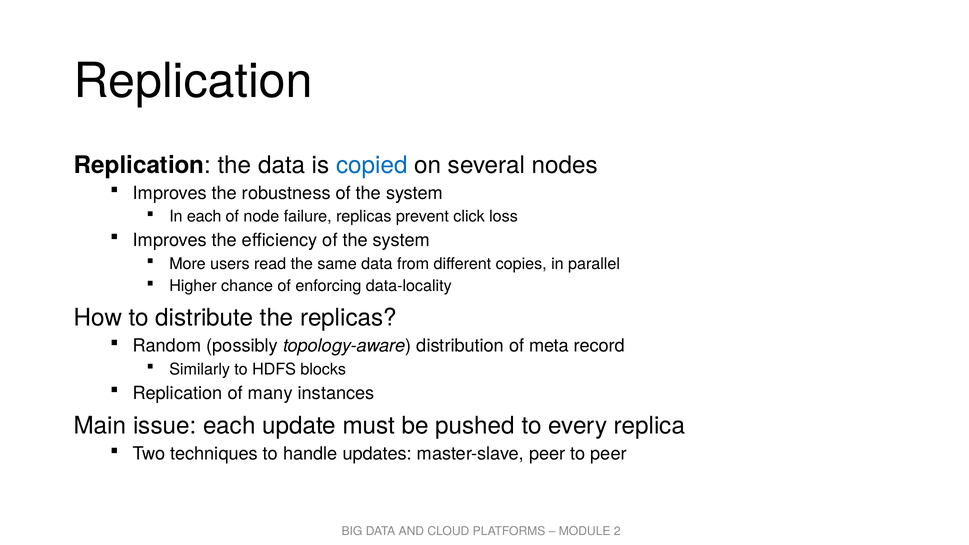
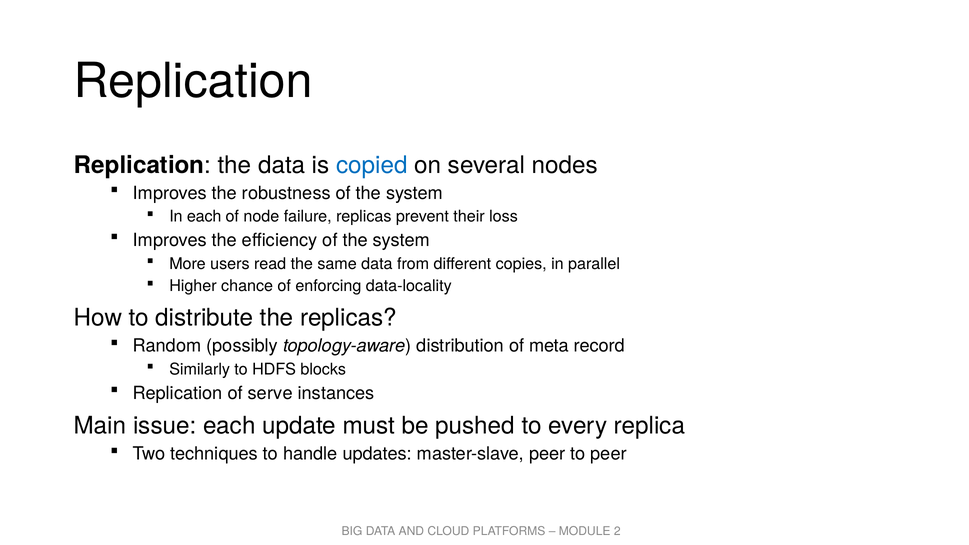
click: click -> their (469, 217)
many: many -> serve (270, 393)
